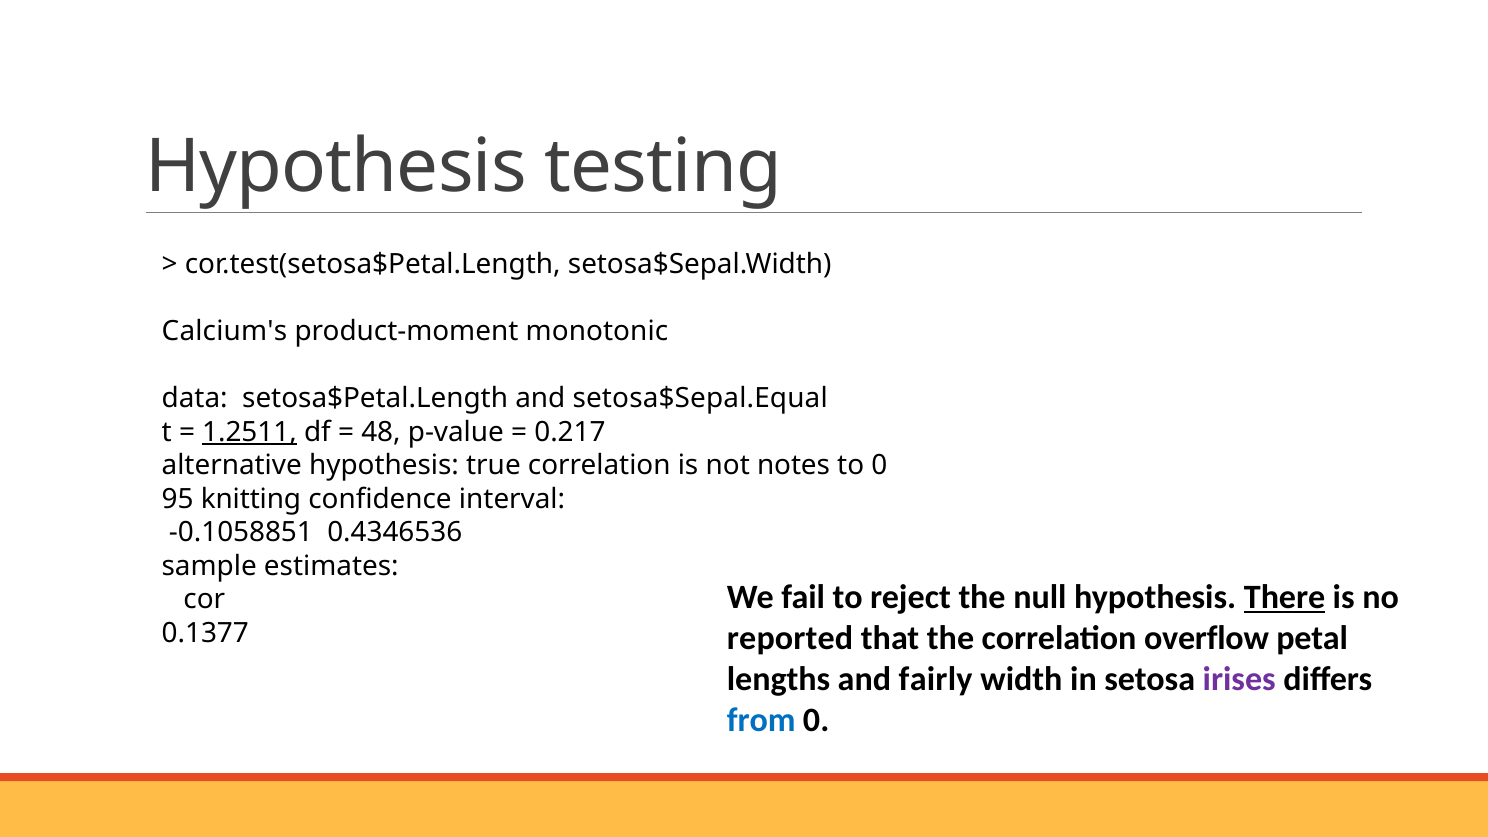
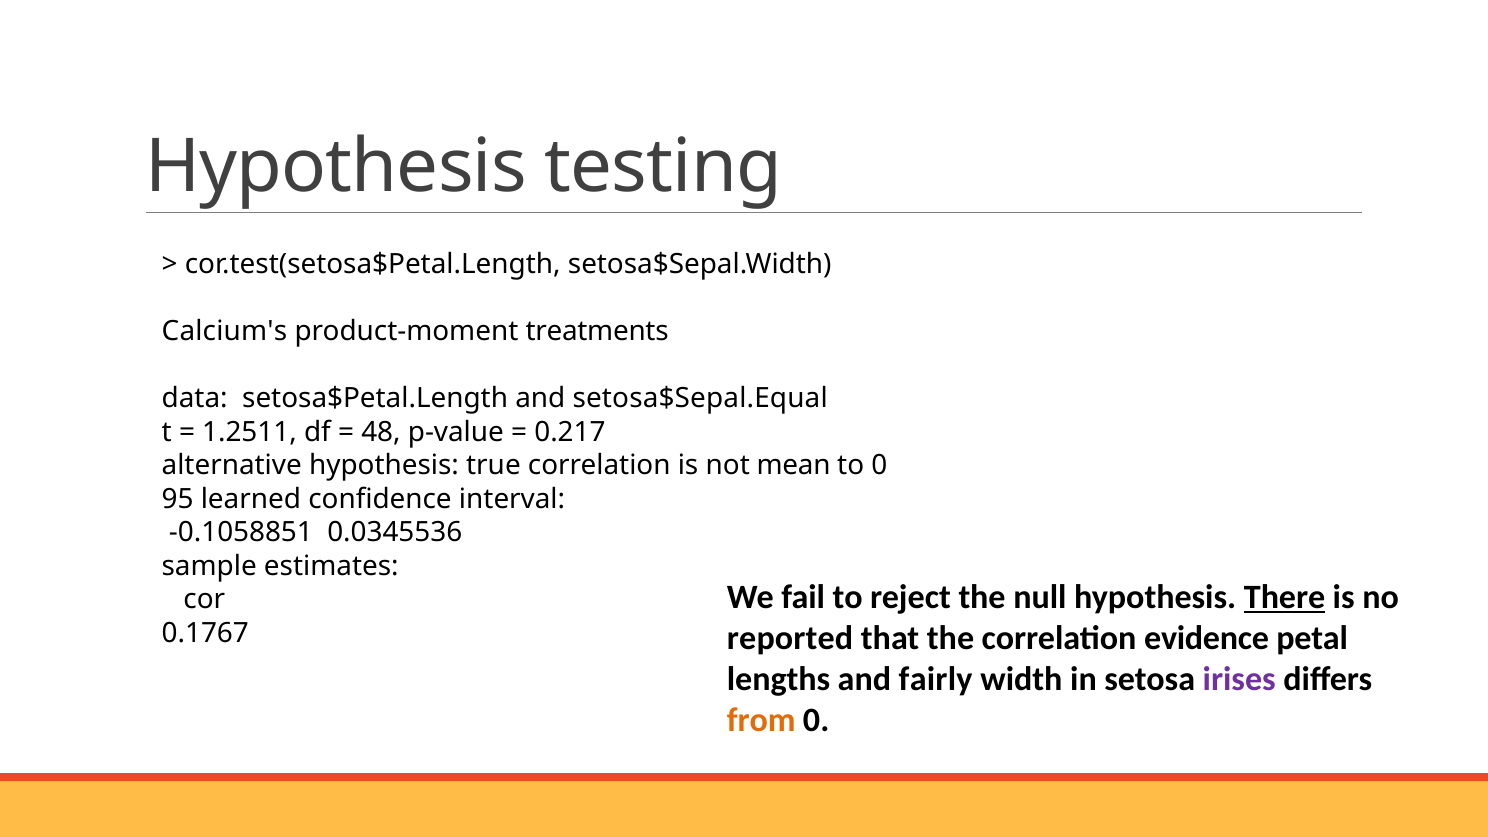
monotonic: monotonic -> treatments (597, 332)
1.2511 underline: present -> none (249, 432)
notes: notes -> mean (794, 465)
knitting: knitting -> learned (251, 499)
0.4346536: 0.4346536 -> 0.0345536 (395, 532)
overflow: overflow -> evidence (1207, 638)
0.1377: 0.1377 -> 0.1767 (205, 633)
from colour: blue -> orange (761, 720)
